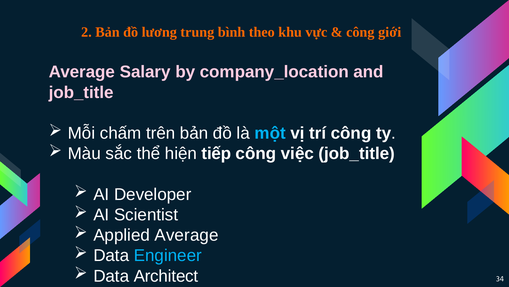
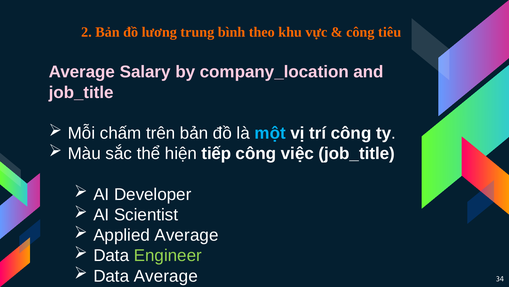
giới: giới -> tiêu (390, 32)
Engineer colour: light blue -> light green (168, 255)
Data Architect: Architect -> Average (166, 275)
